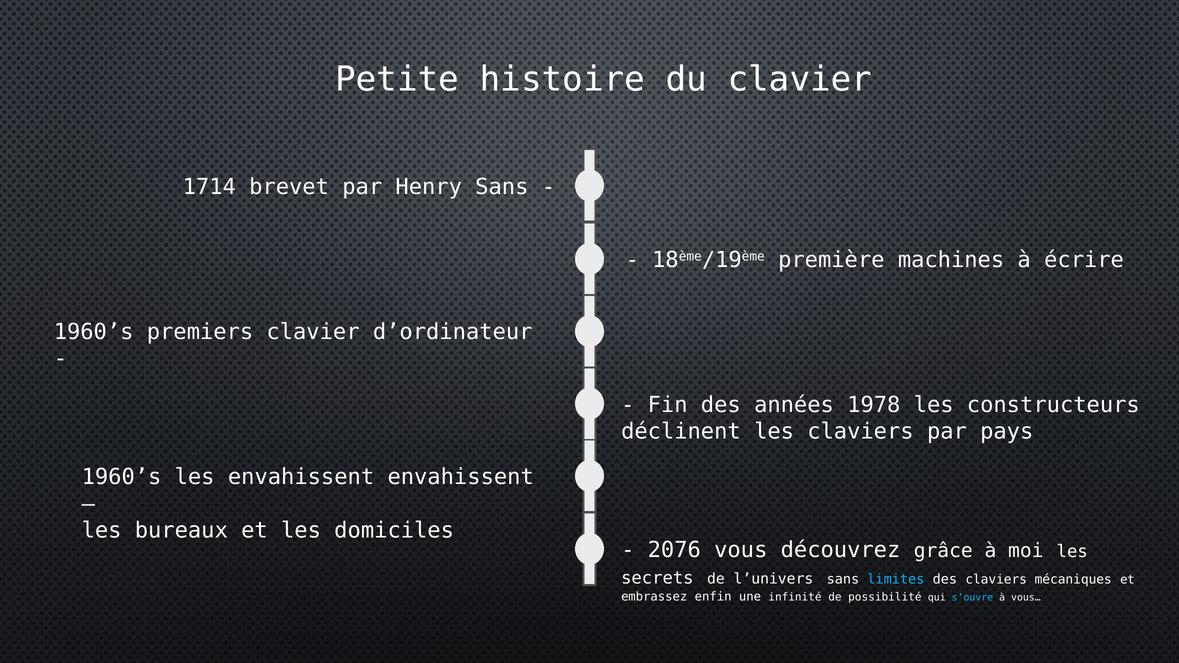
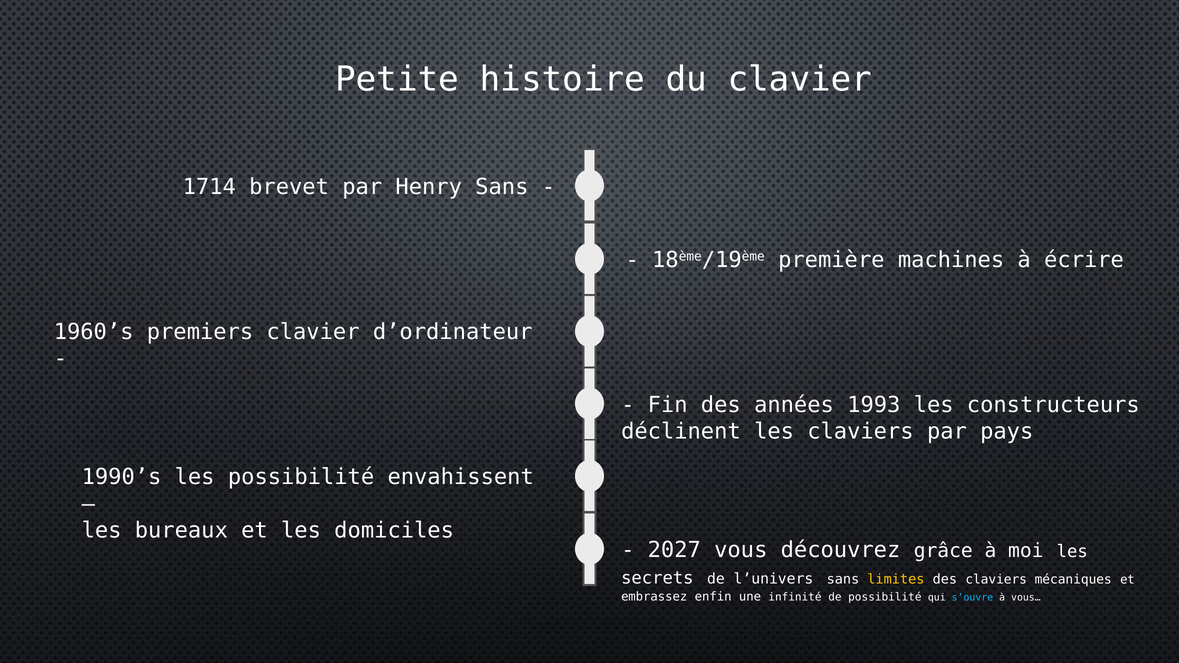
1978: 1978 -> 1993 (874, 405)
1960’s: 1960’s -> 1990’s (122, 477)
les envahissent: envahissent -> possibilité (301, 477)
2076: 2076 -> 2027 (674, 550)
limites colour: light blue -> yellow (896, 580)
